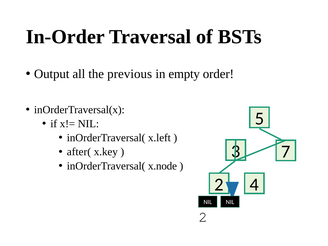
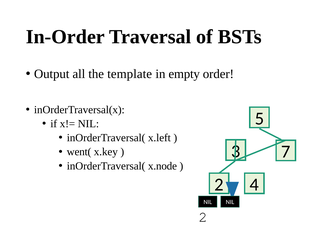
previous: previous -> template (130, 74)
after(: after( -> went( (79, 152)
